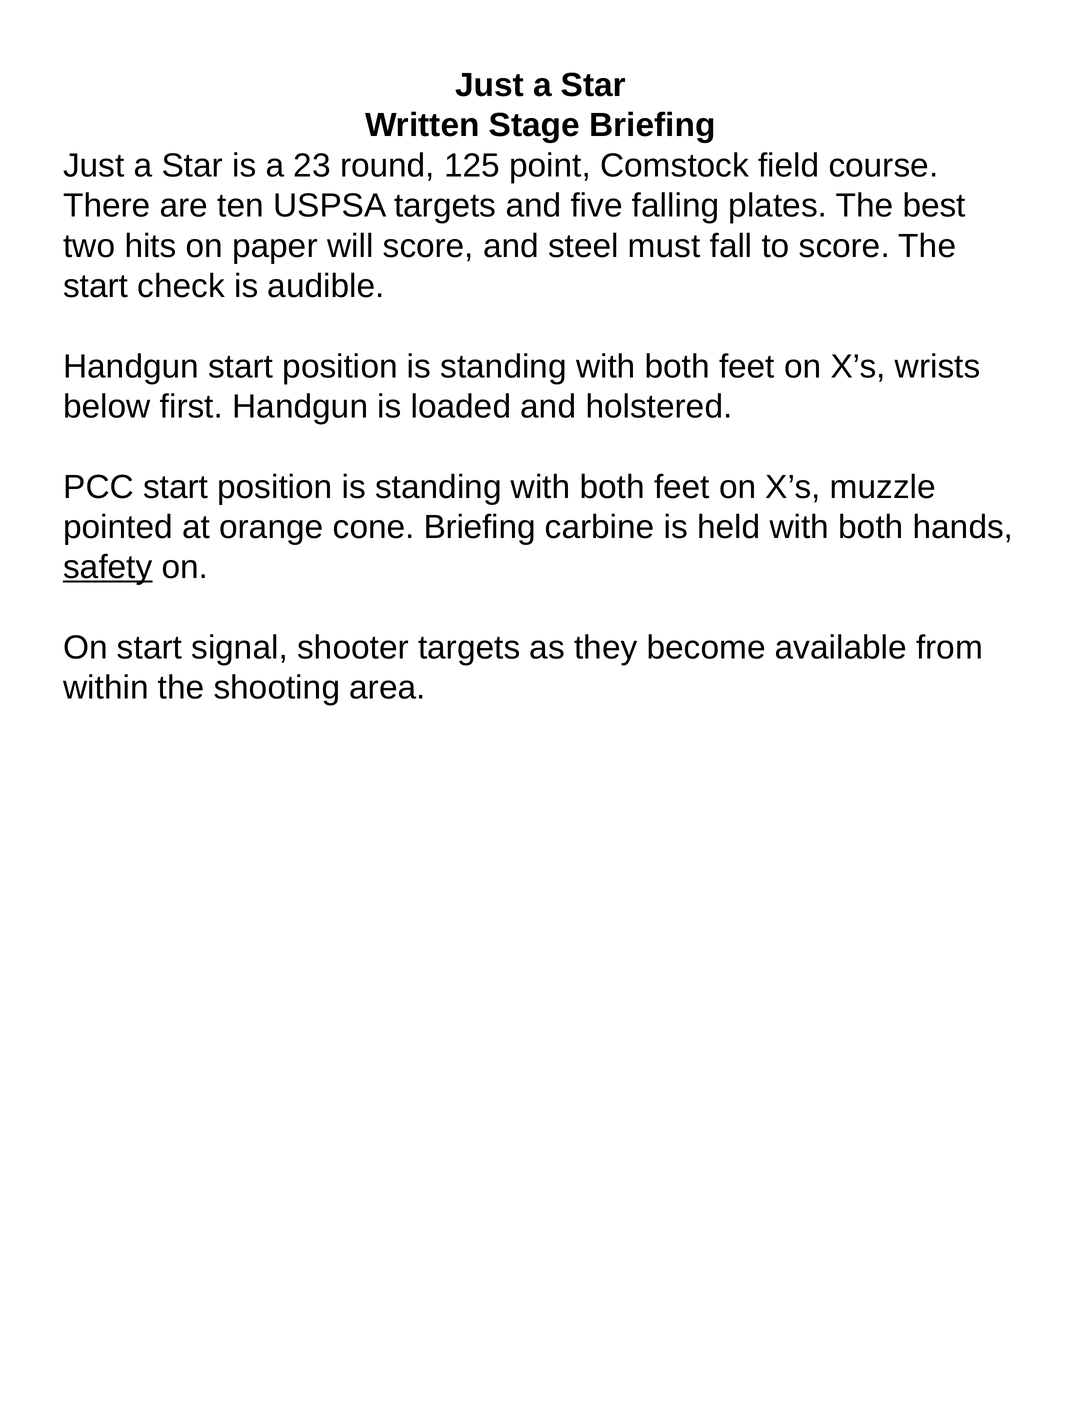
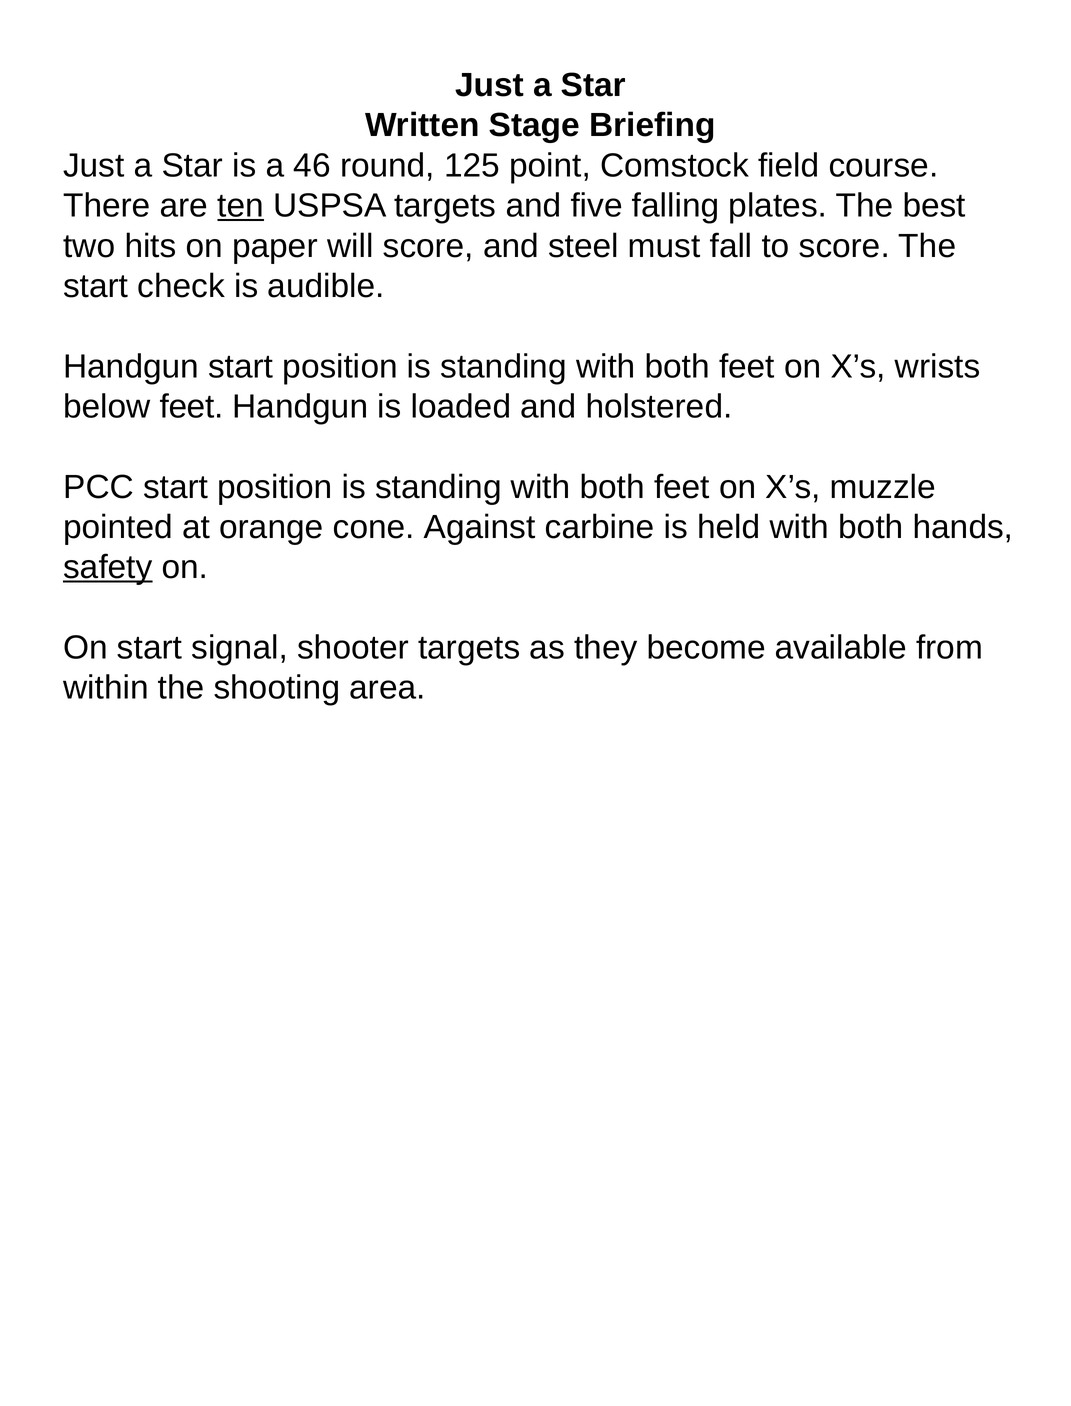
23: 23 -> 46 (312, 166)
ten underline: none -> present (241, 206)
below first: first -> feet (192, 407)
cone Briefing: Briefing -> Against (480, 527)
